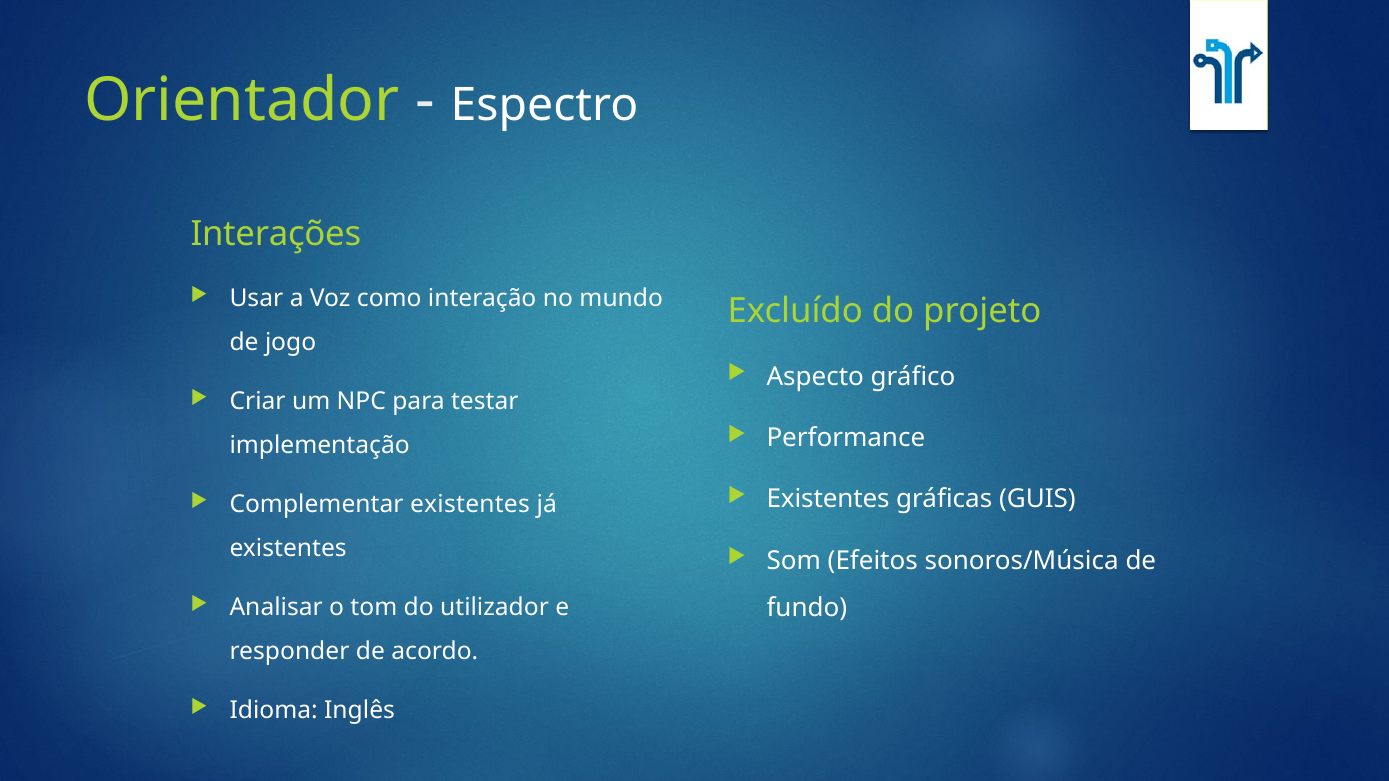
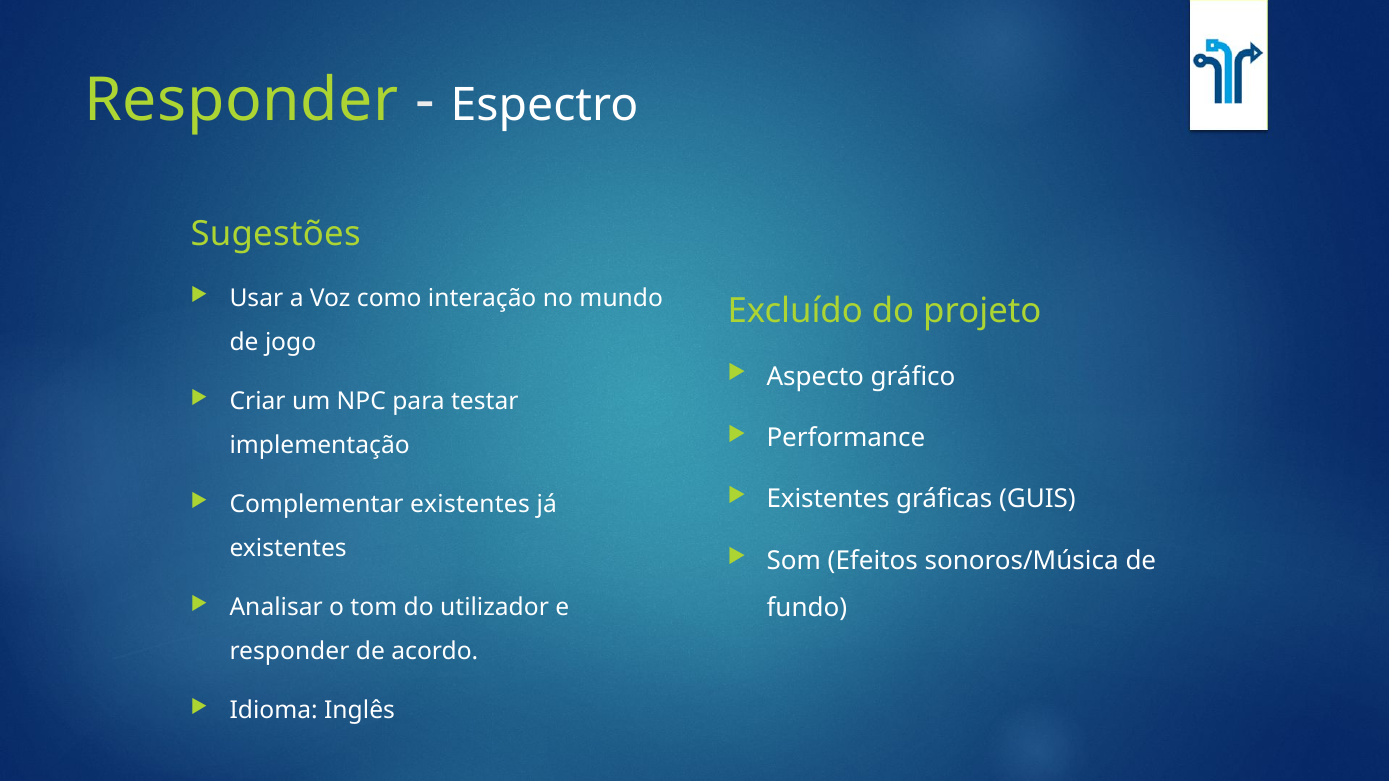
Orientador: Orientador -> Responder (241, 100)
Interações: Interações -> Sugestões (276, 234)
